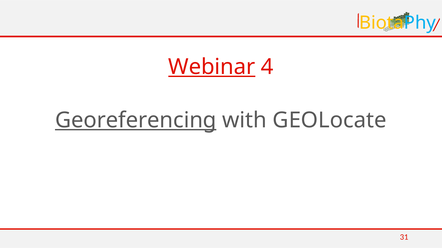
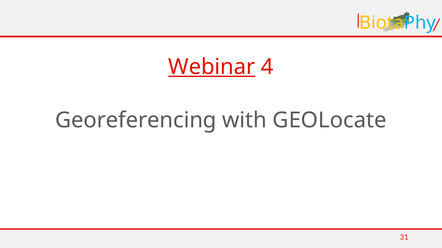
Georeferencing underline: present -> none (136, 121)
